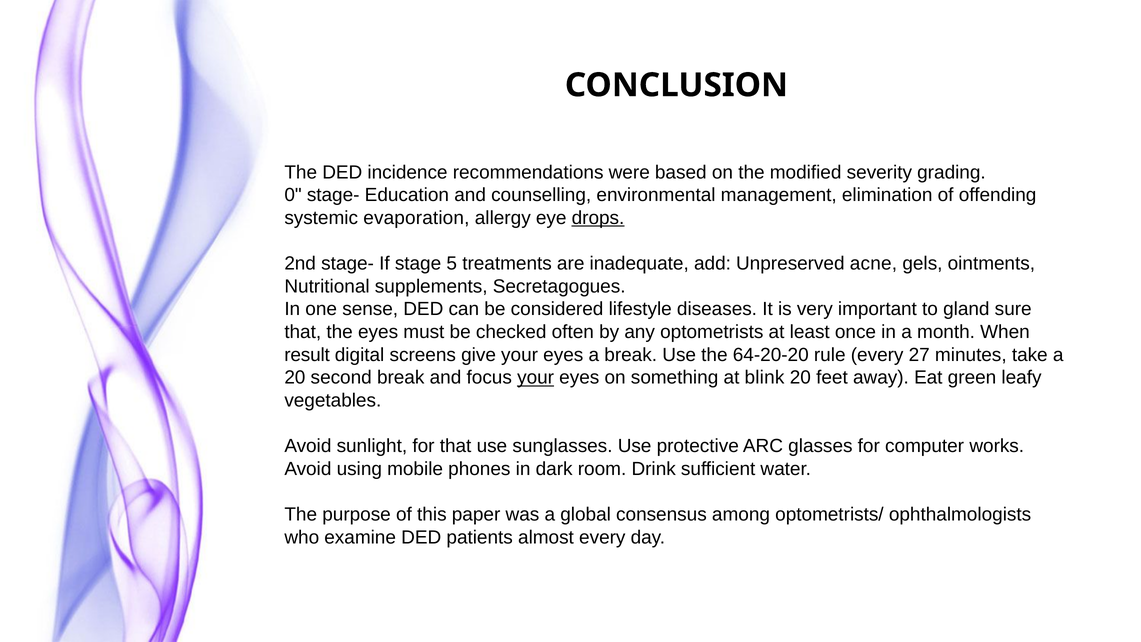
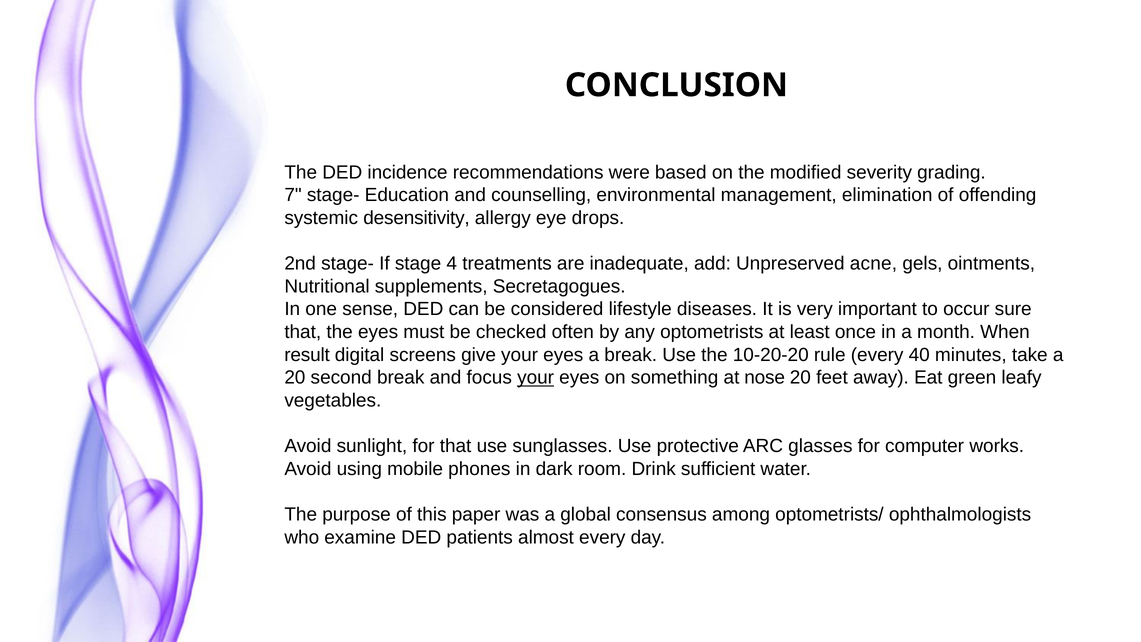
0: 0 -> 7 (293, 195)
evaporation: evaporation -> desensitivity (417, 218)
drops underline: present -> none (598, 218)
5: 5 -> 4 (452, 263)
gland: gland -> occur (966, 309)
64-20-20: 64-20-20 -> 10-20-20 (771, 355)
27: 27 -> 40 (919, 355)
blink: blink -> nose (765, 378)
